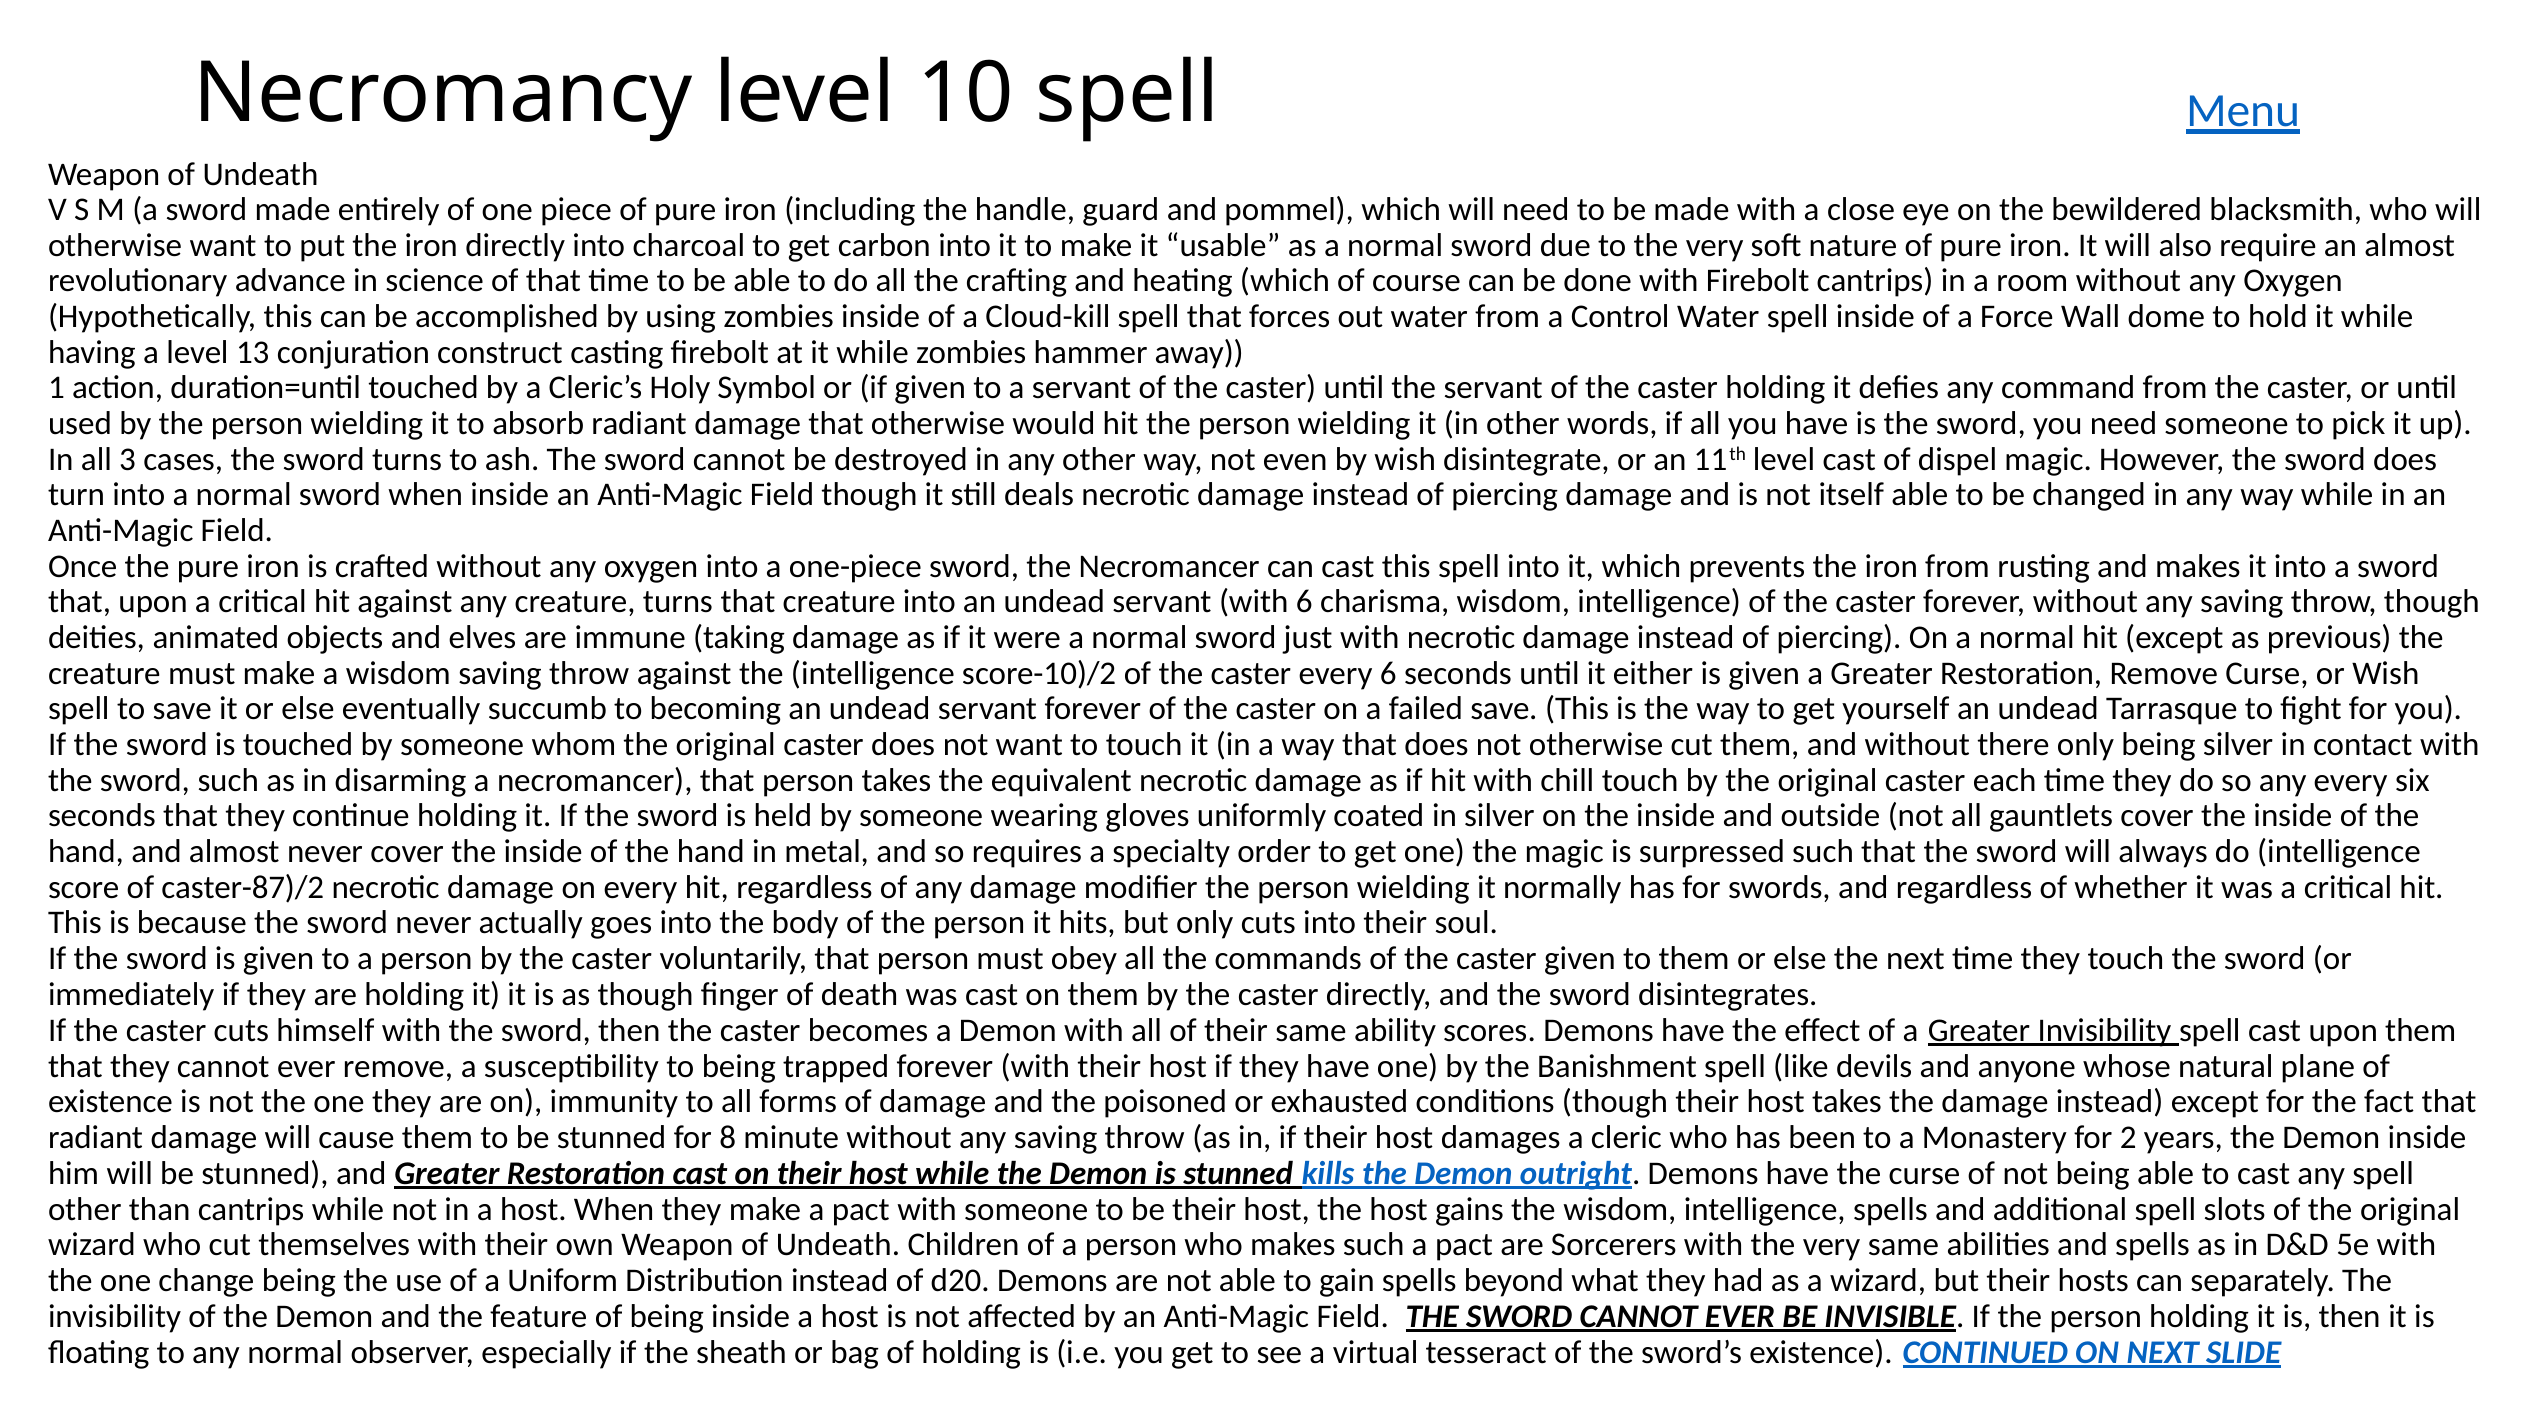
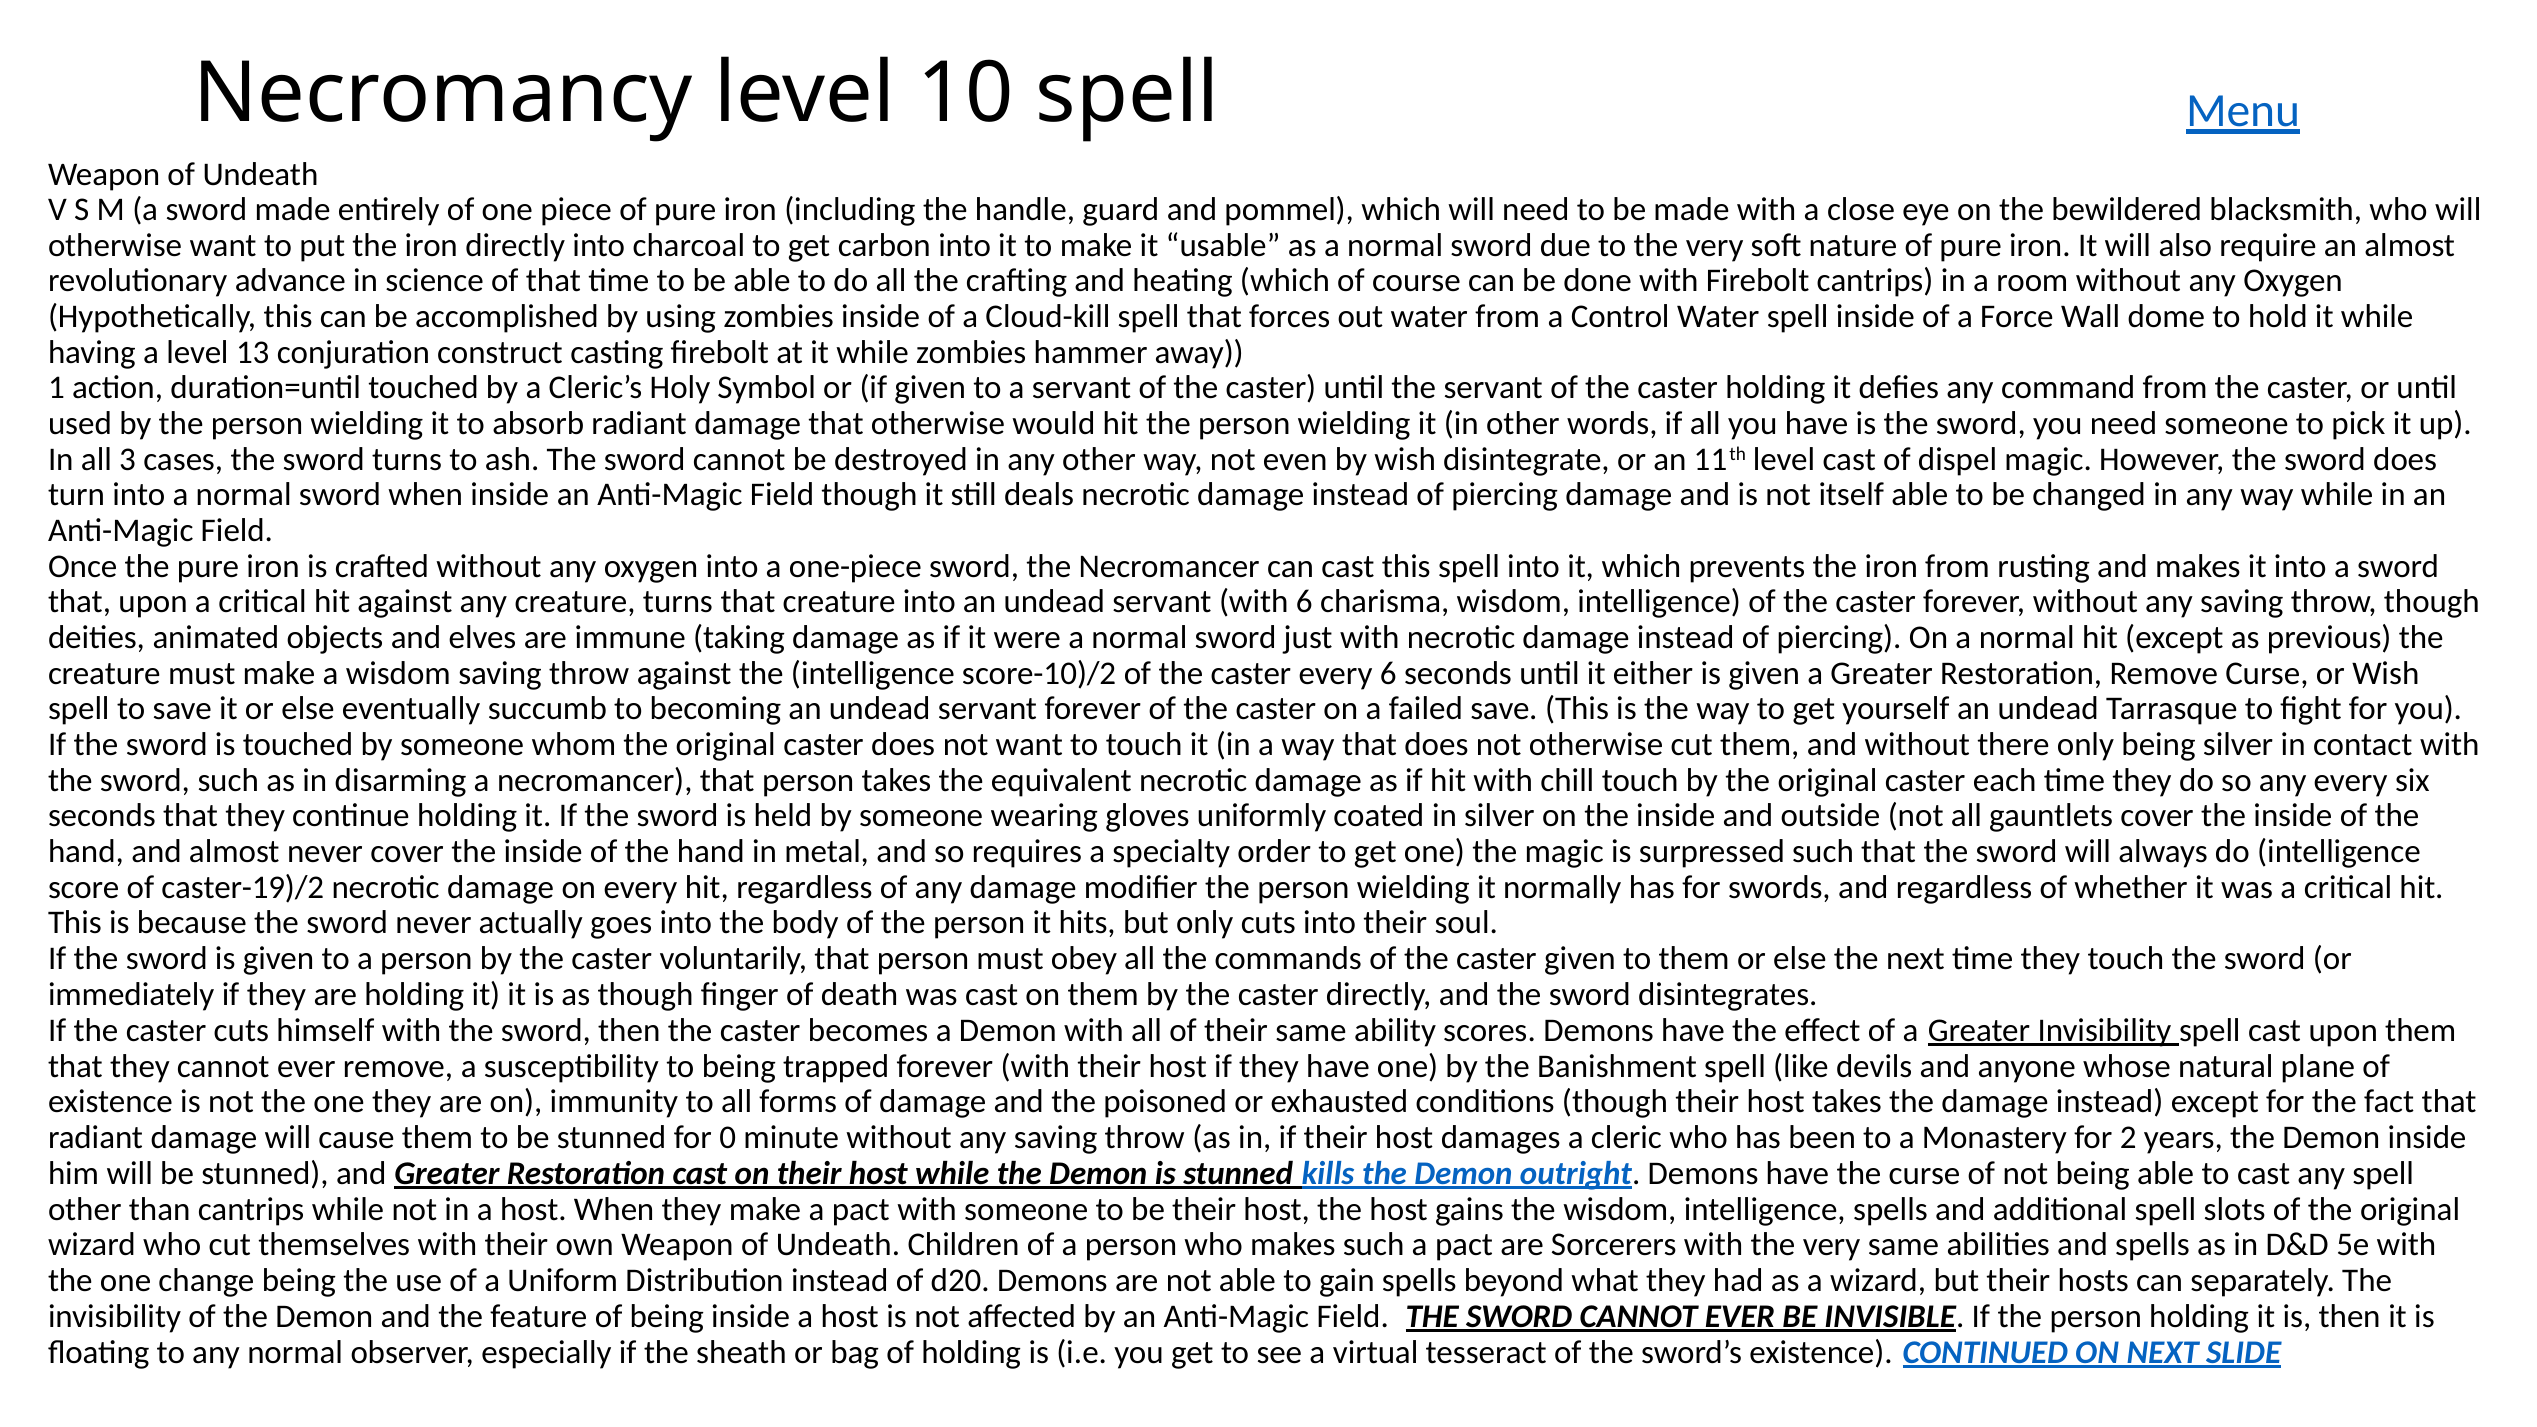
caster-87)/2: caster-87)/2 -> caster-19)/2 (243, 887)
8: 8 -> 0 (728, 1137)
